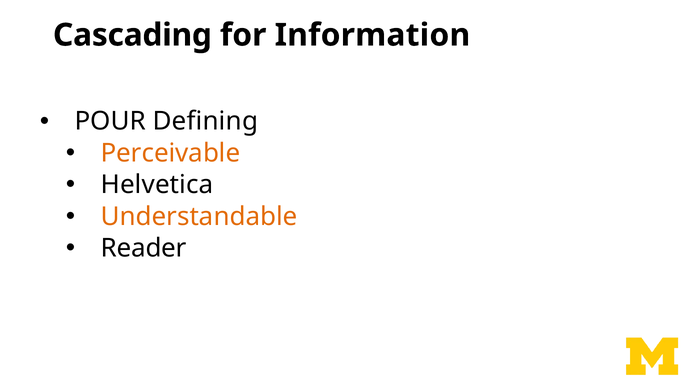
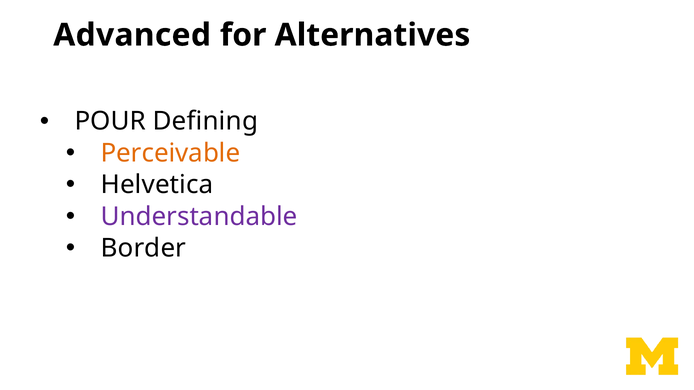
Cascading: Cascading -> Advanced (132, 35)
Information: Information -> Alternatives (372, 35)
Understandable colour: orange -> purple (199, 217)
Reader: Reader -> Border (143, 248)
